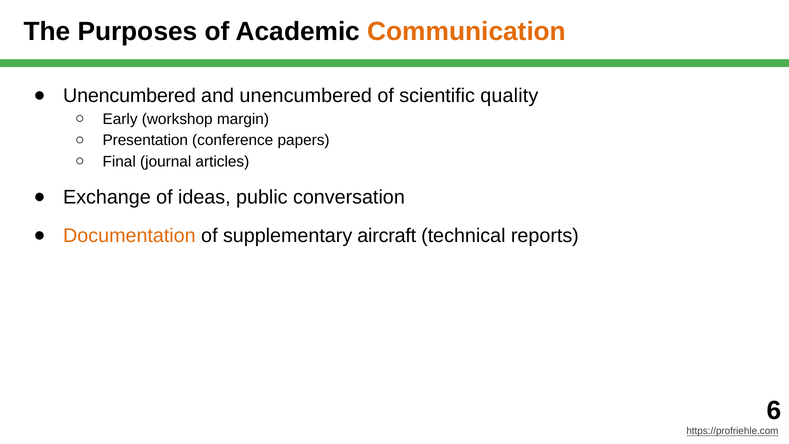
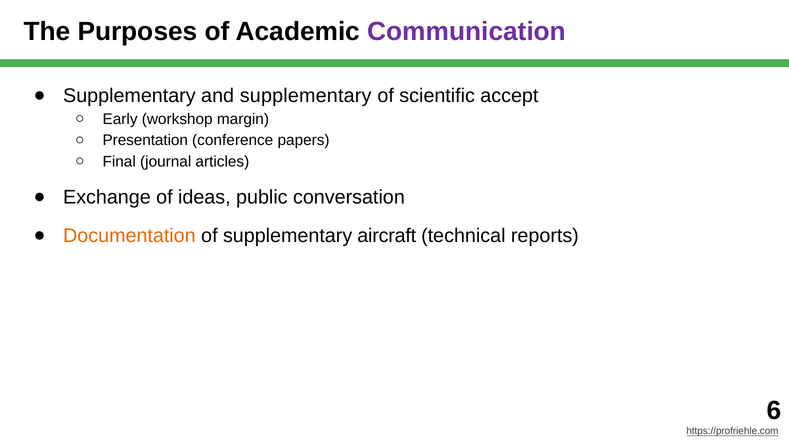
Communication colour: orange -> purple (467, 31)
Unencumbered: Unencumbered -> Supplementary (129, 96)
and unencumbered: unencumbered -> supplementary (306, 96)
quality: quality -> accept (509, 96)
